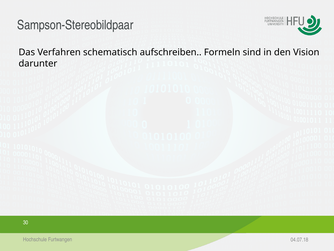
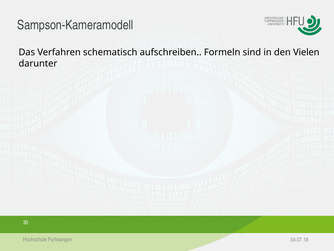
Sampson-Stereobildpaar: Sampson-Stereobildpaar -> Sampson-Kameramodell (75, 25)
Vision: Vision -> Vielen (306, 52)
